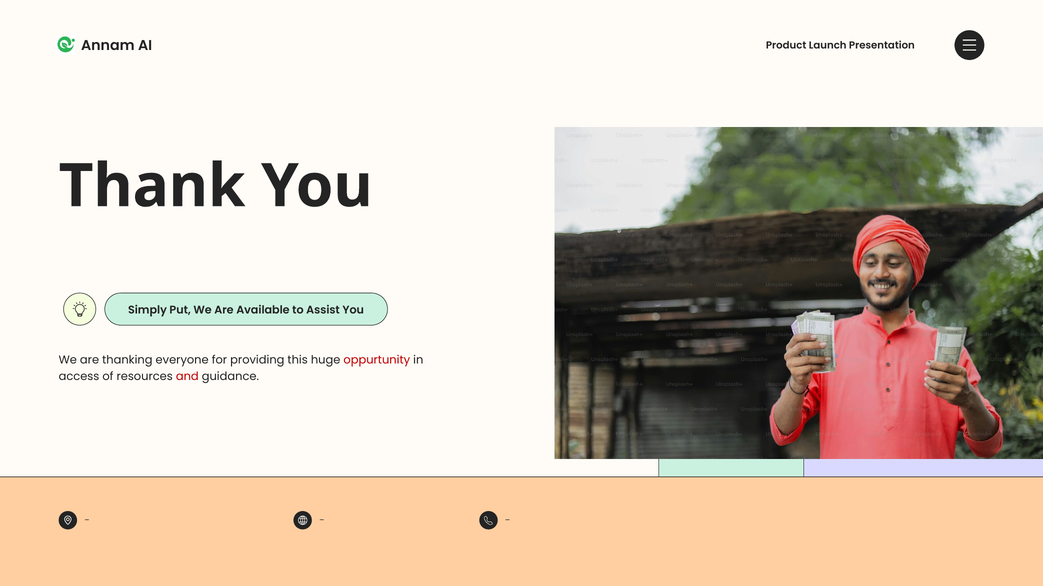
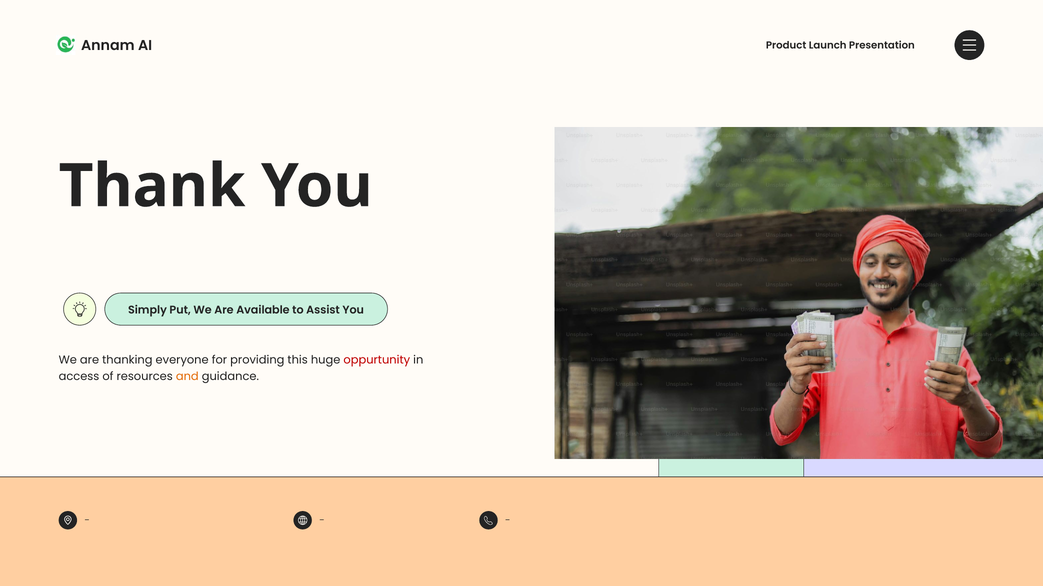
and colour: red -> orange (187, 377)
